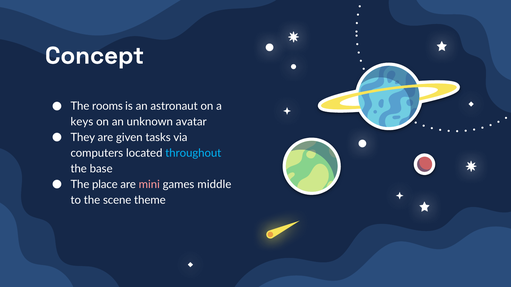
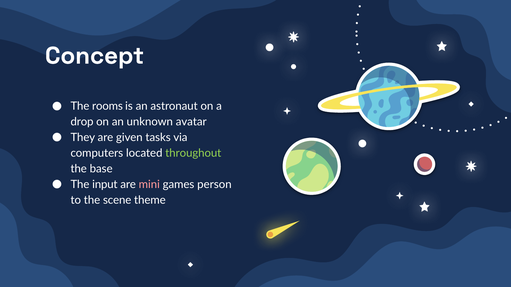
keys: keys -> drop (82, 122)
throughout colour: light blue -> light green (193, 153)
place: place -> input (105, 185)
middle: middle -> person (214, 185)
